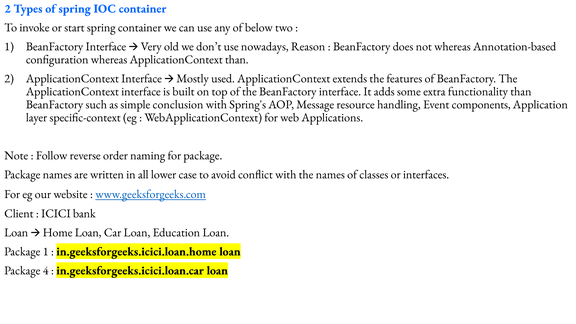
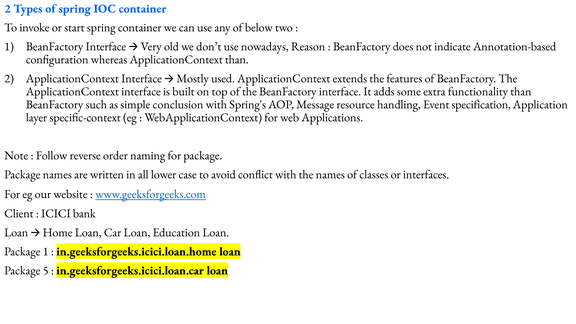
not whereas: whereas -> indicate (452, 47)
components: components -> specification (481, 104)
4: 4 -> 5 (46, 270)
